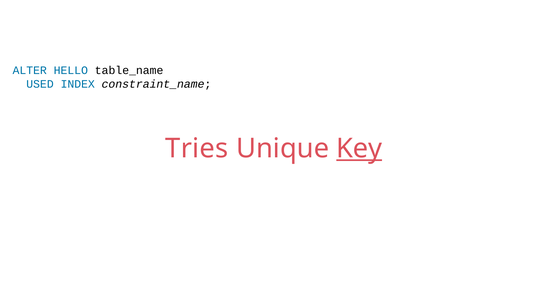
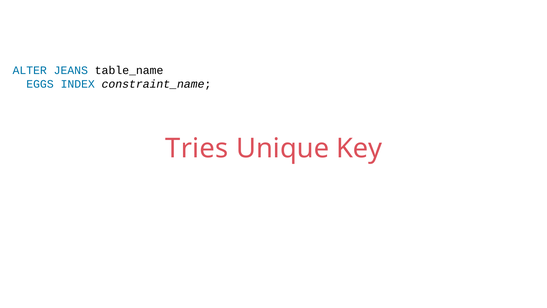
HELLO: HELLO -> JEANS (71, 70)
USED: USED -> EGGS (40, 84)
Key underline: present -> none (359, 148)
